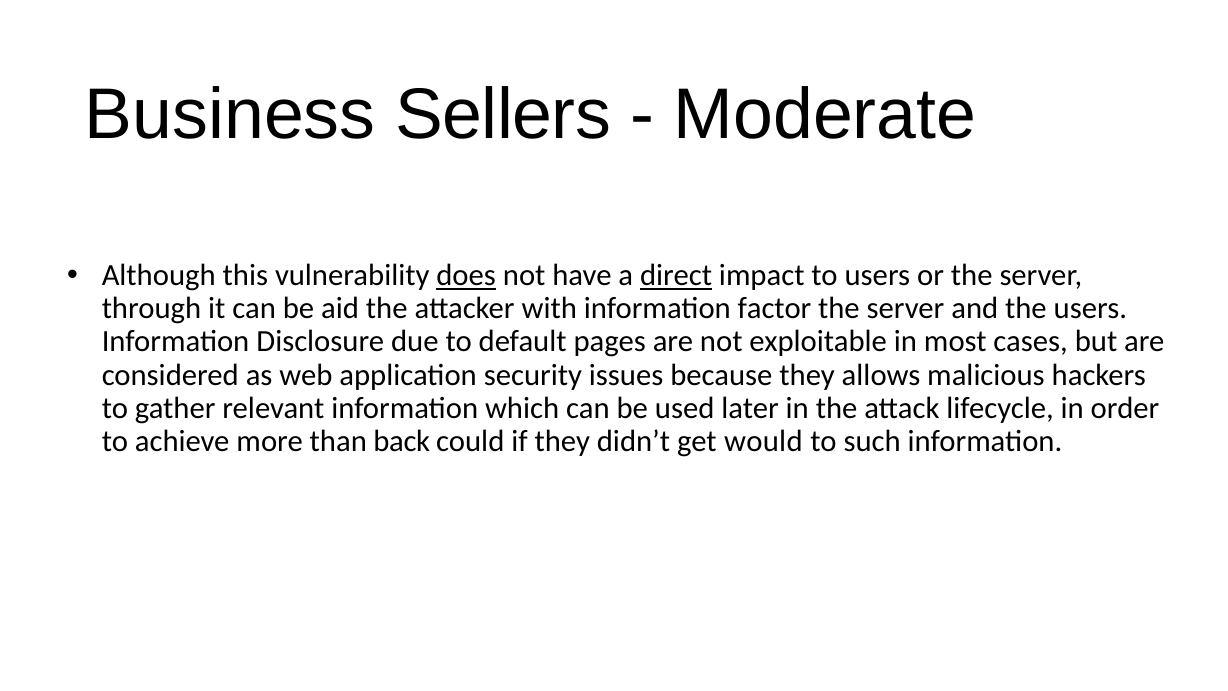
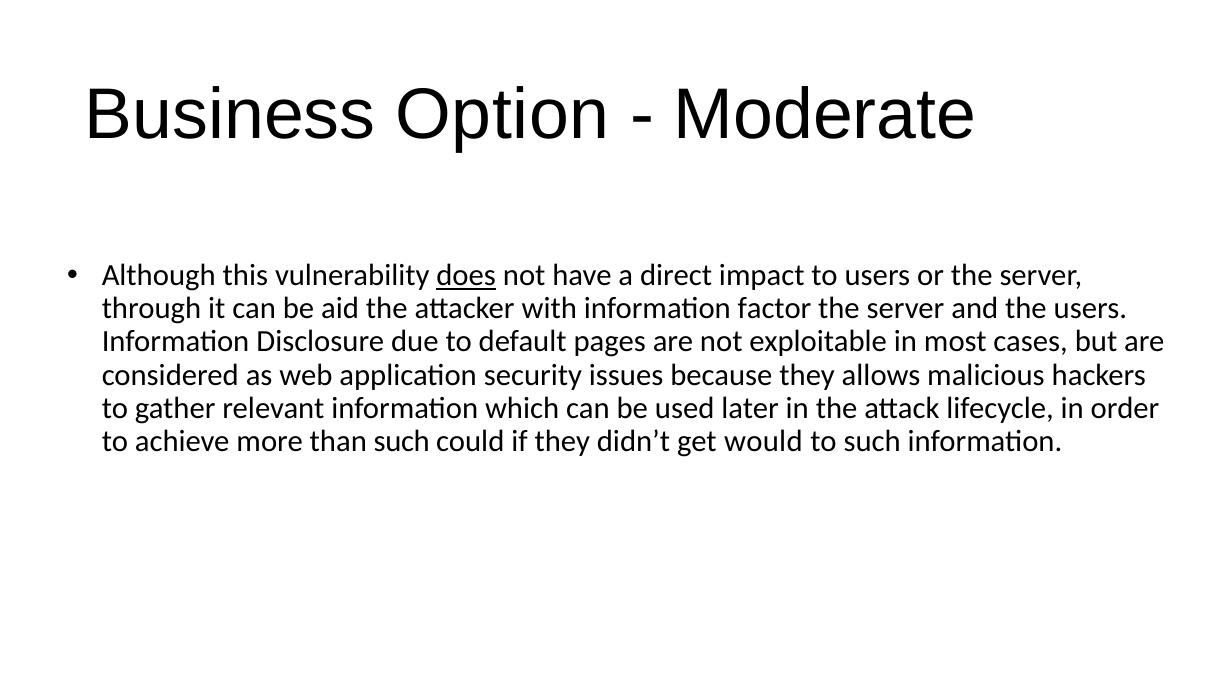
Sellers: Sellers -> Option (502, 115)
direct underline: present -> none (676, 275)
than back: back -> such (402, 441)
